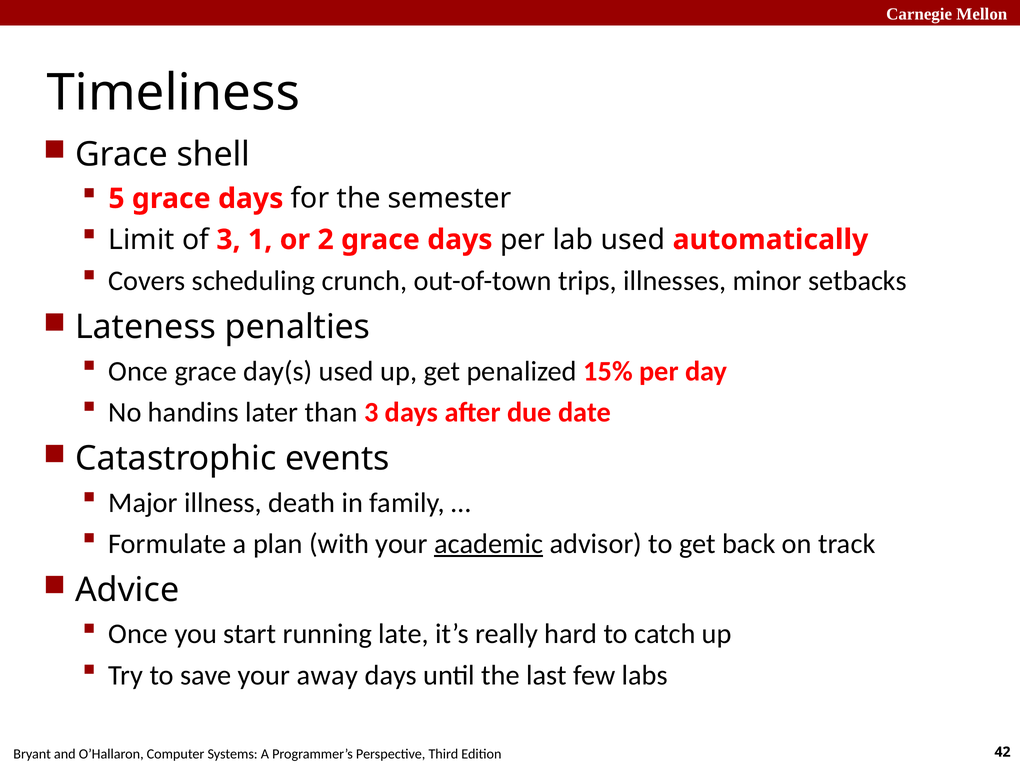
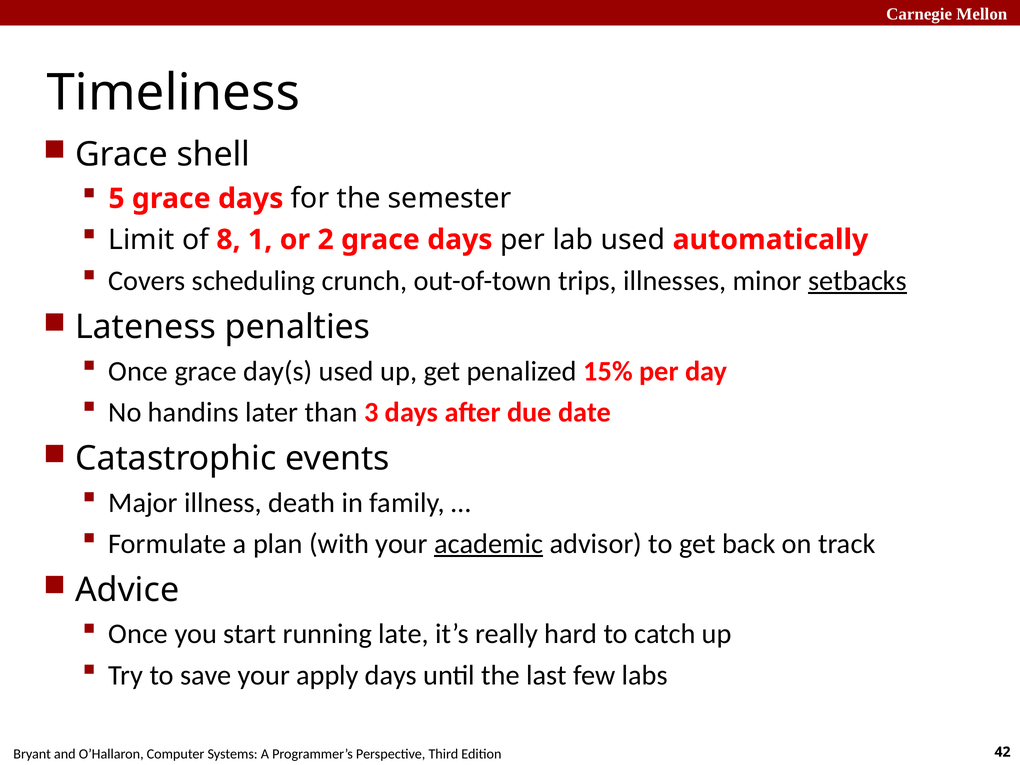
of 3: 3 -> 8 (228, 240)
setbacks underline: none -> present (858, 281)
away: away -> apply (328, 675)
